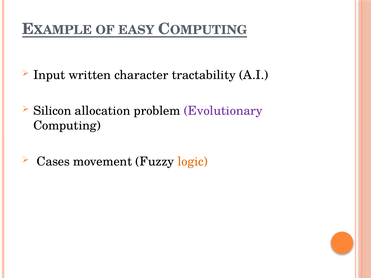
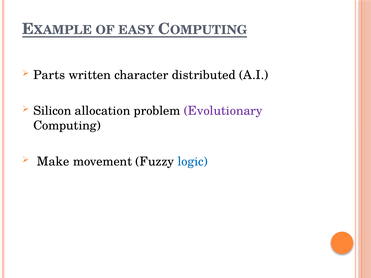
Input: Input -> Parts (49, 75)
tractability: tractability -> distributed (204, 75)
Cases: Cases -> Make (53, 162)
logic colour: orange -> blue (193, 162)
